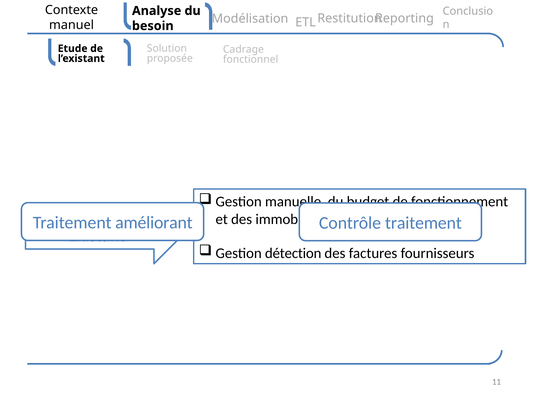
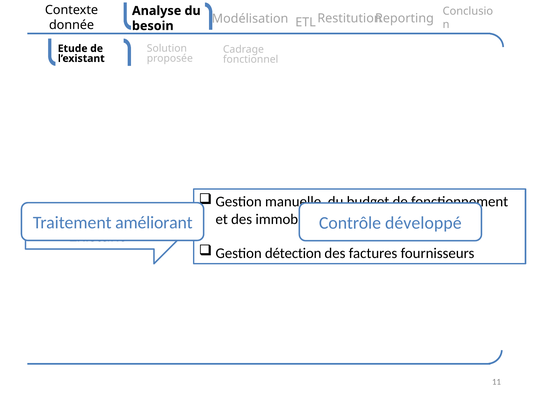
manuel: manuel -> donnée (72, 25)
traitement: traitement -> développé (423, 223)
